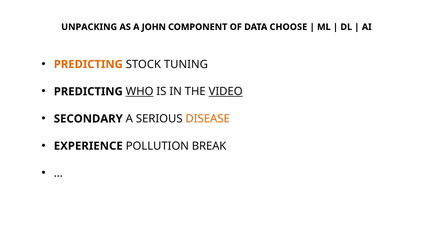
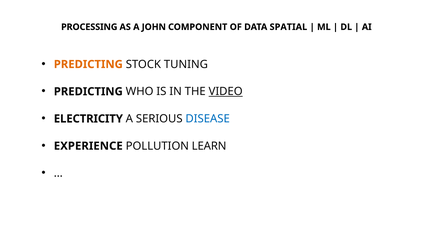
UNPACKING: UNPACKING -> PROCESSING (89, 27)
CHOOSE: CHOOSE -> SPATIAL (288, 27)
WHO underline: present -> none (140, 91)
SECONDARY: SECONDARY -> ELECTRICITY (88, 119)
DISEASE colour: orange -> blue (208, 119)
BREAK: BREAK -> LEARN (209, 146)
